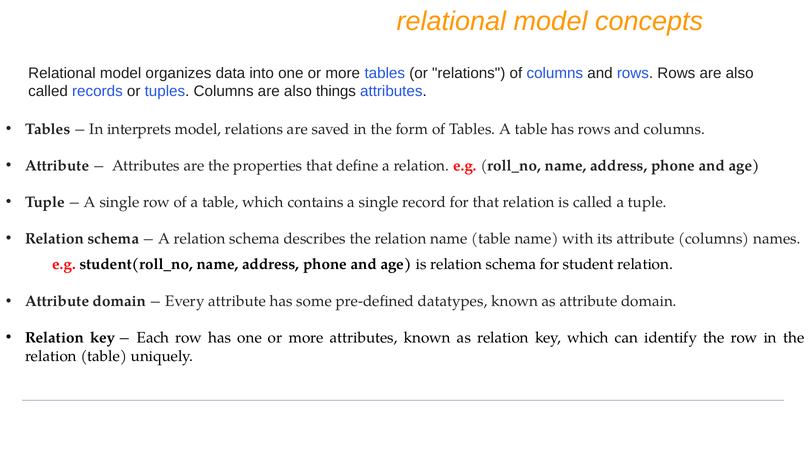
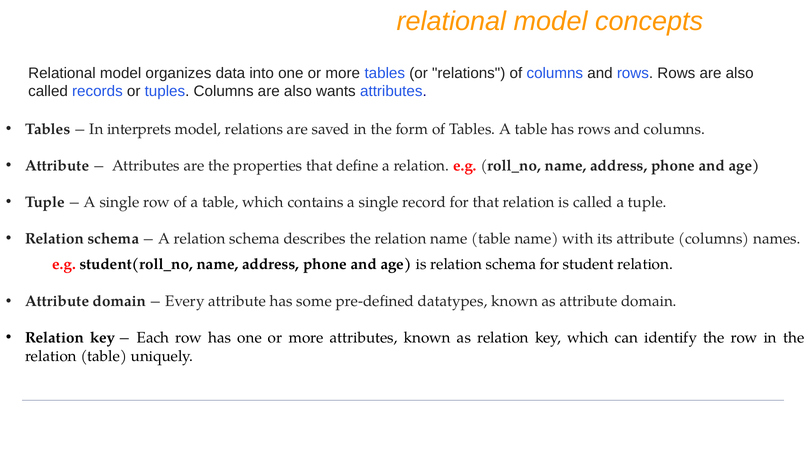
things: things -> wants (336, 91)
